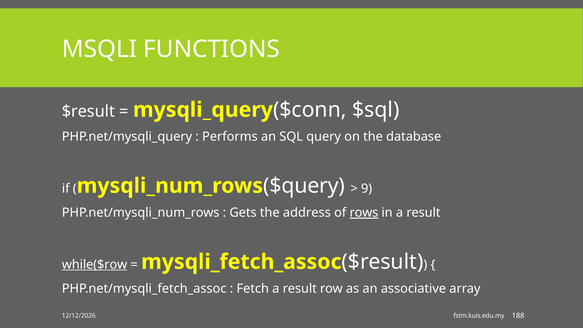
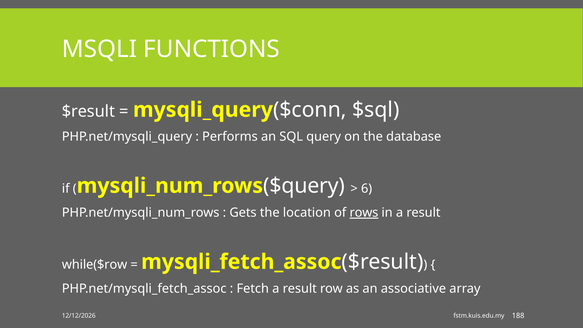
9: 9 -> 6 (367, 189)
address: address -> location (307, 213)
while($row underline: present -> none (95, 265)
